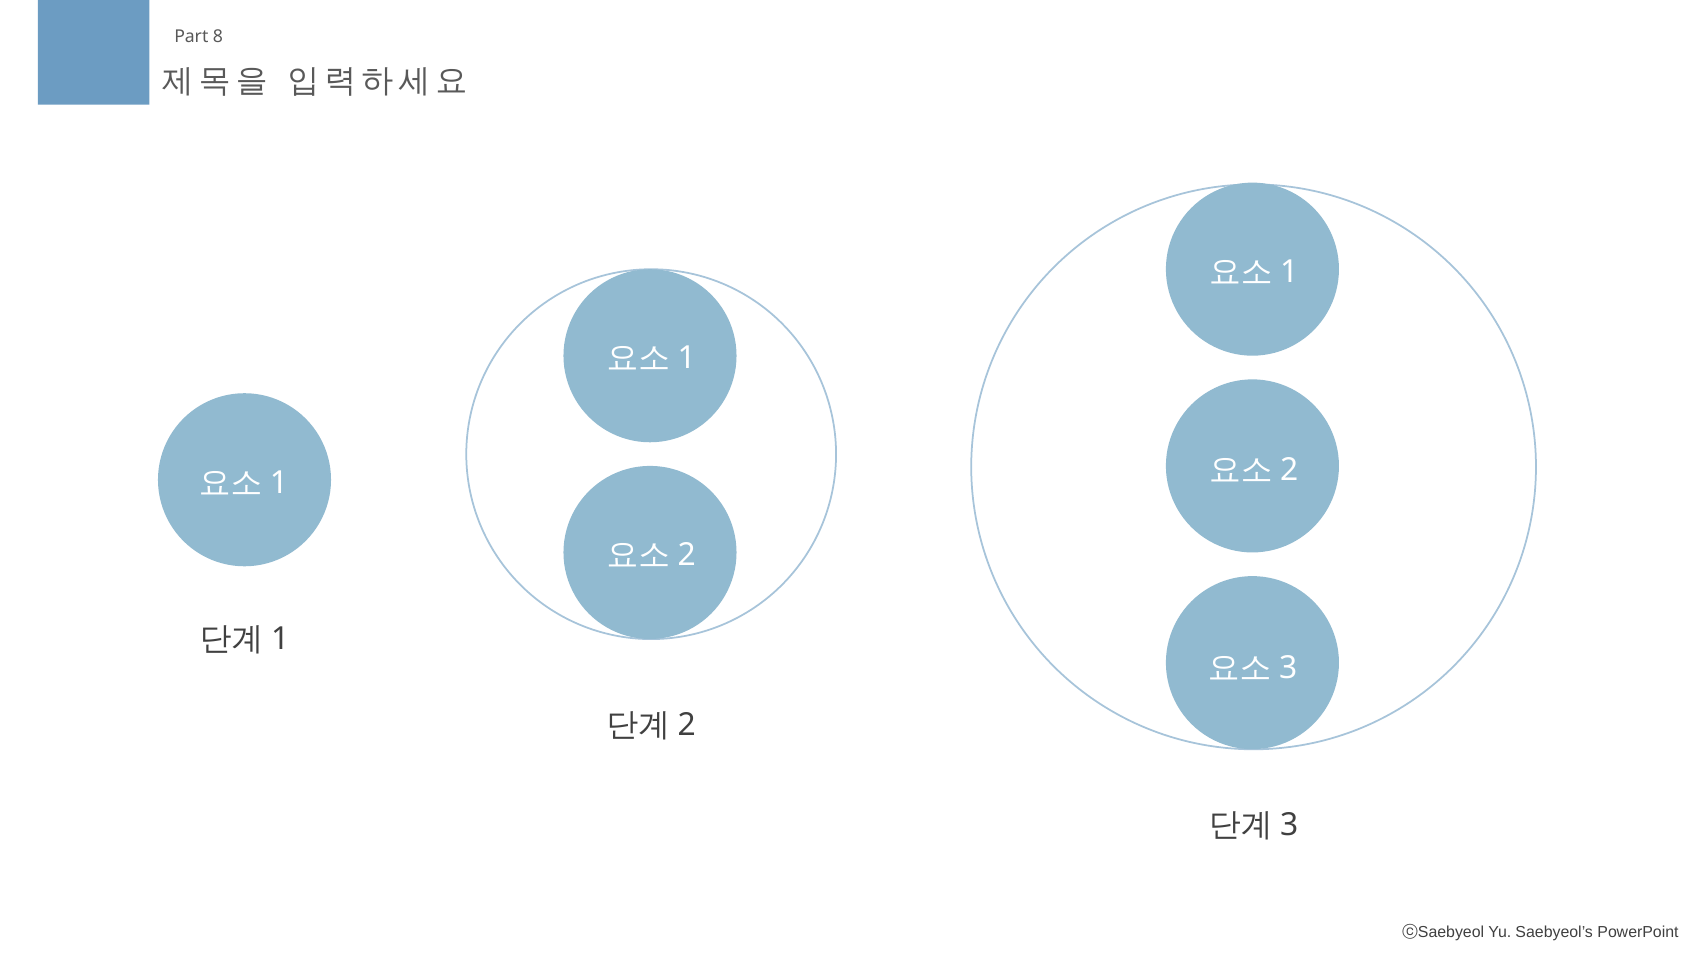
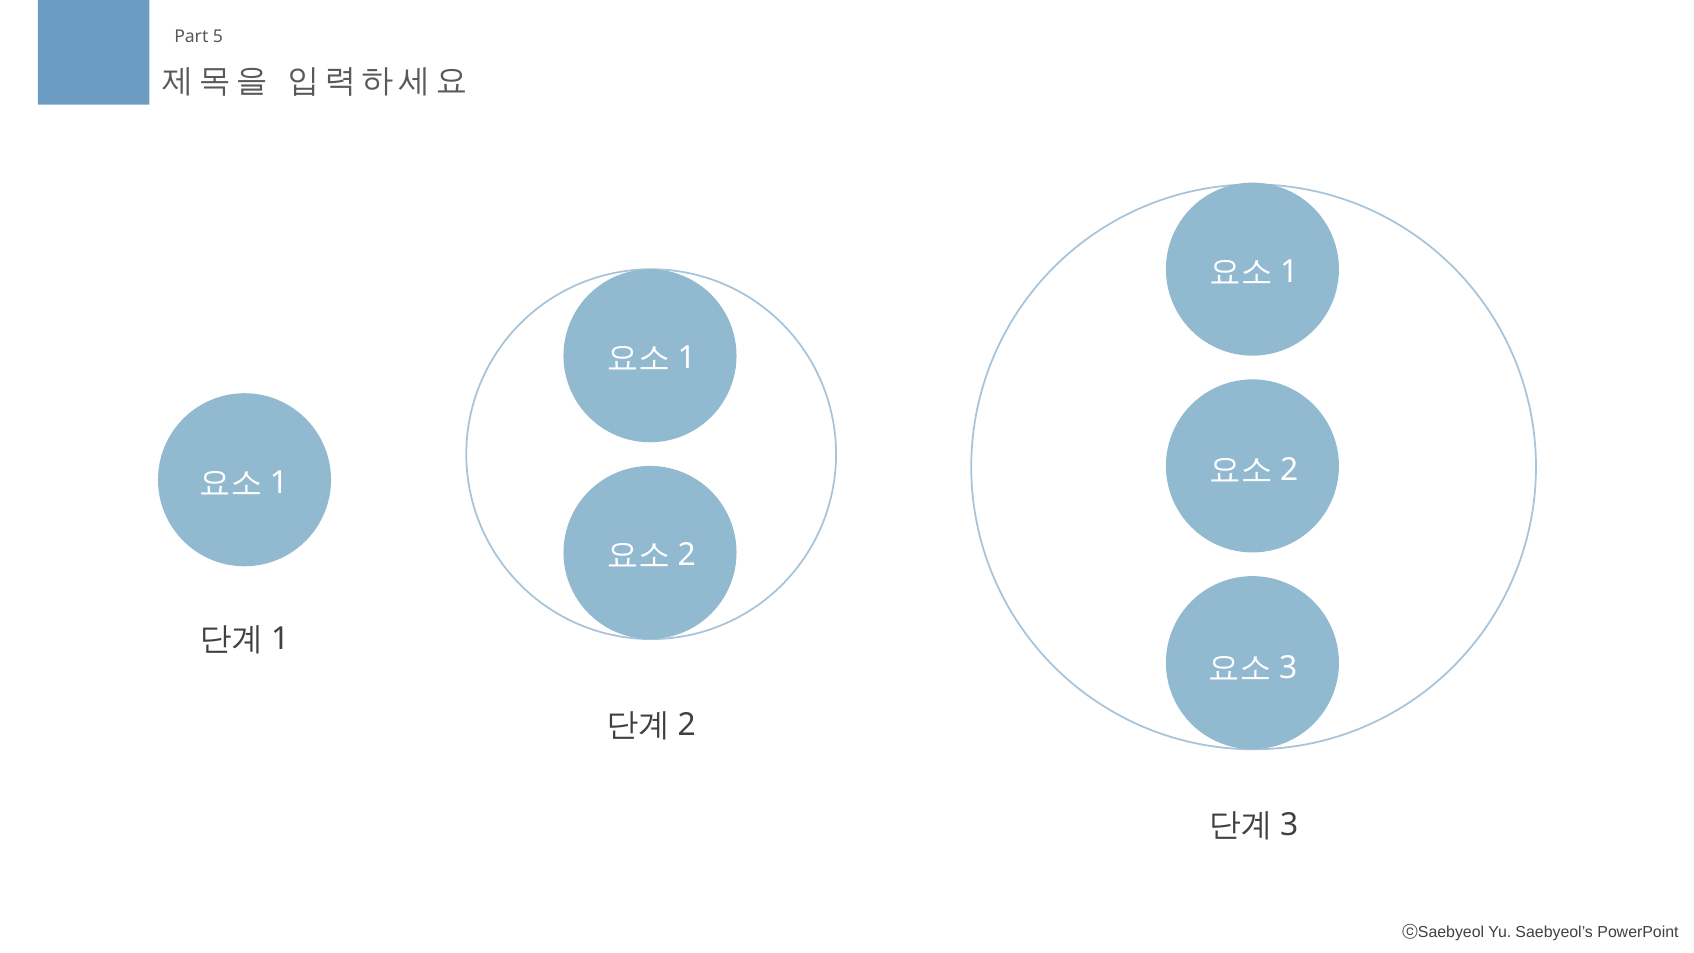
8: 8 -> 5 (218, 37)
